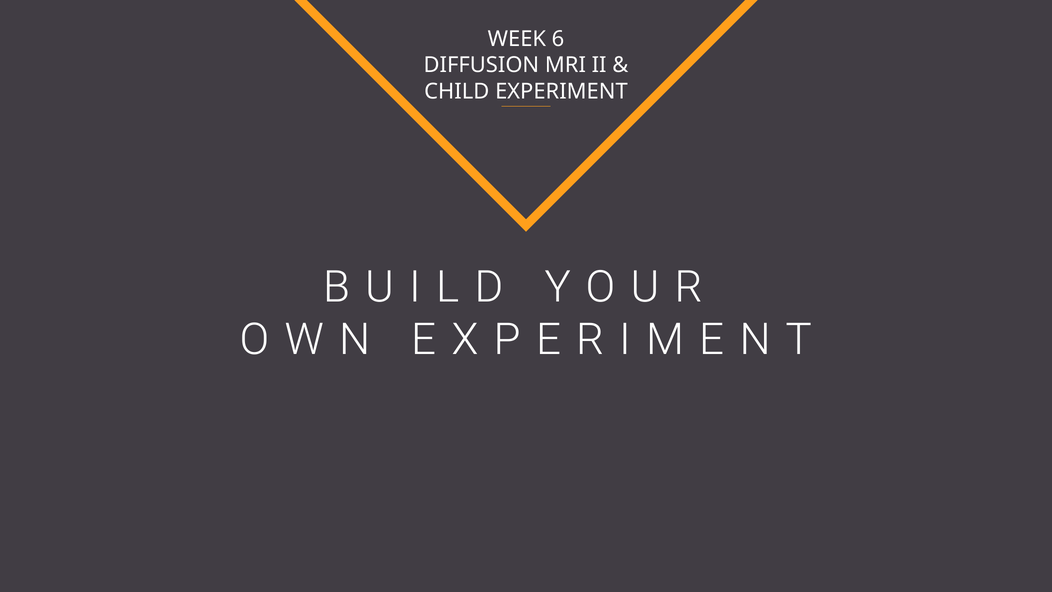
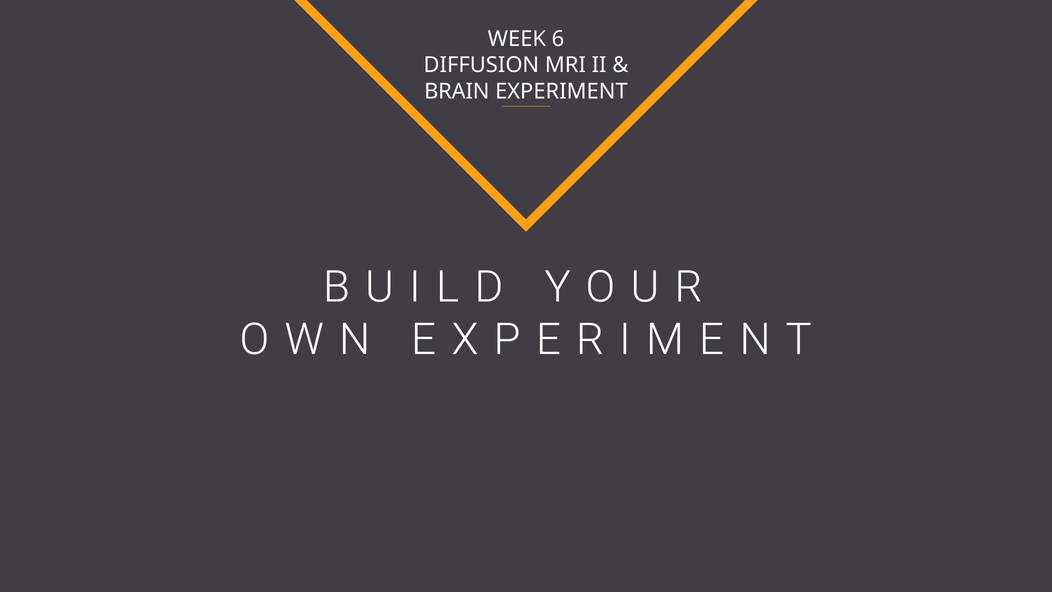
CHILD: CHILD -> BRAIN (457, 91)
